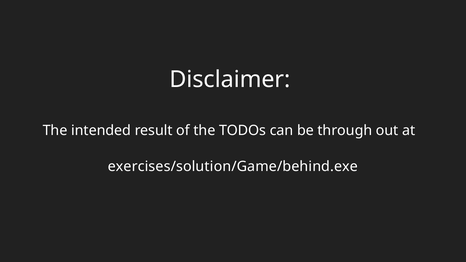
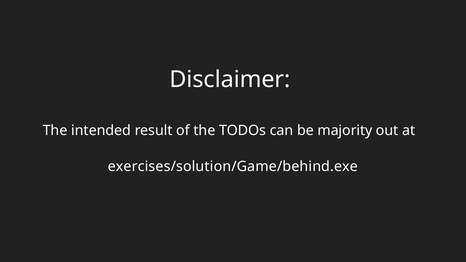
through: through -> majority (345, 131)
